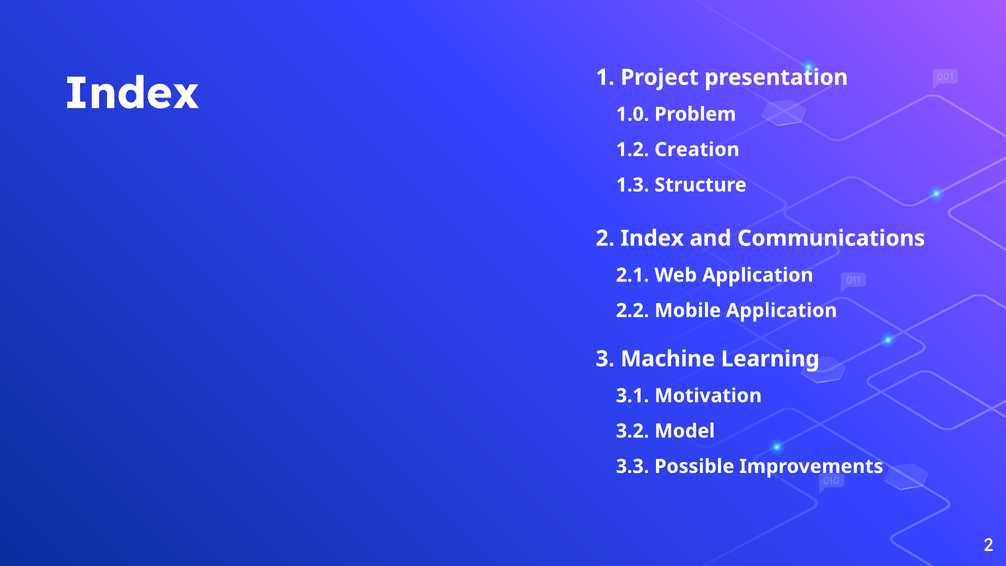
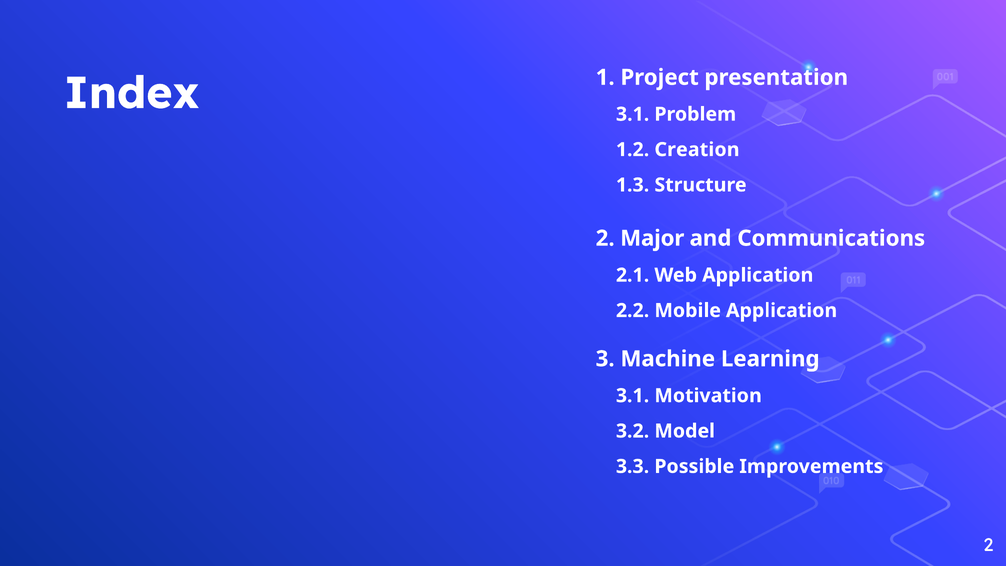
1.0: 1.0 -> 3.1 (633, 114)
2 Index: Index -> Major (652, 238)
